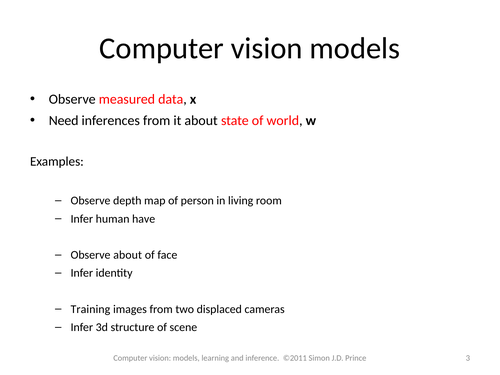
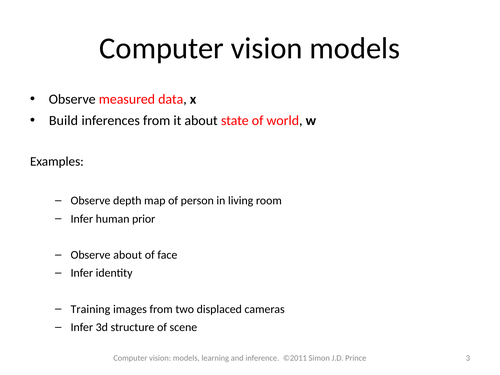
Need: Need -> Build (63, 121)
have: have -> prior (144, 219)
